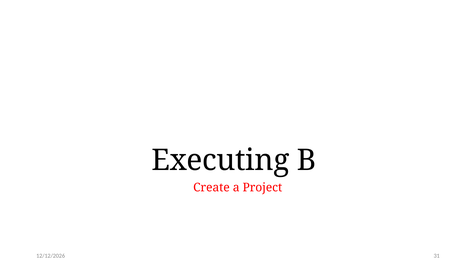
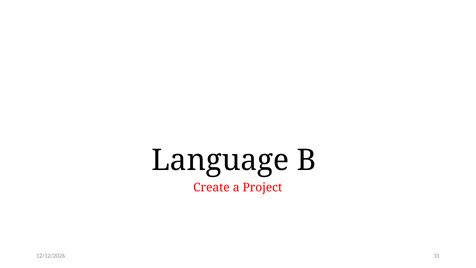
Executing: Executing -> Language (220, 160)
